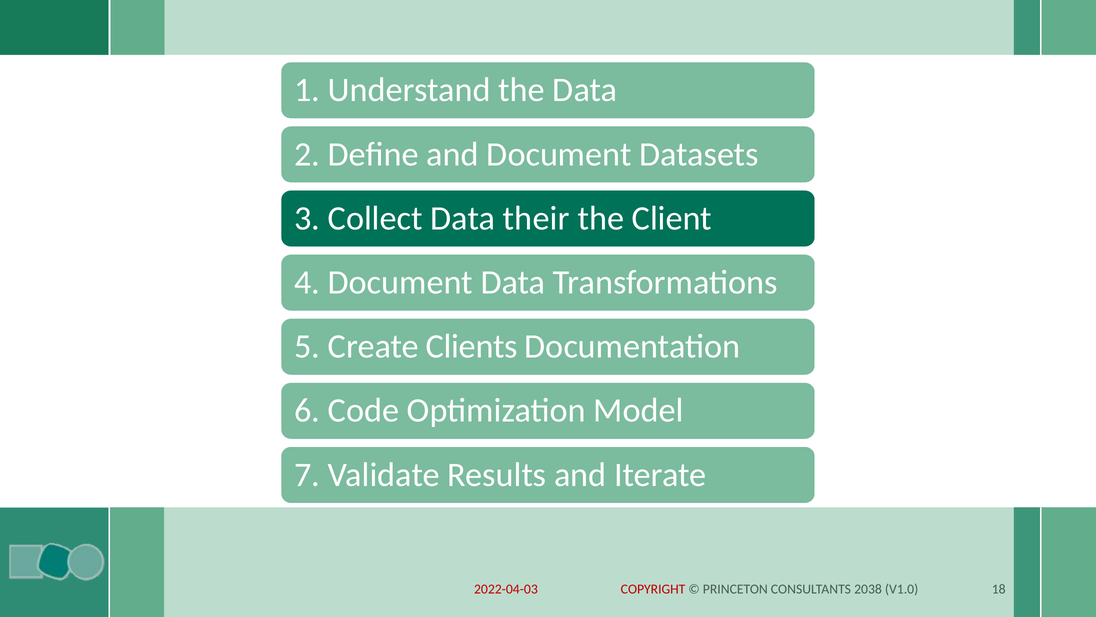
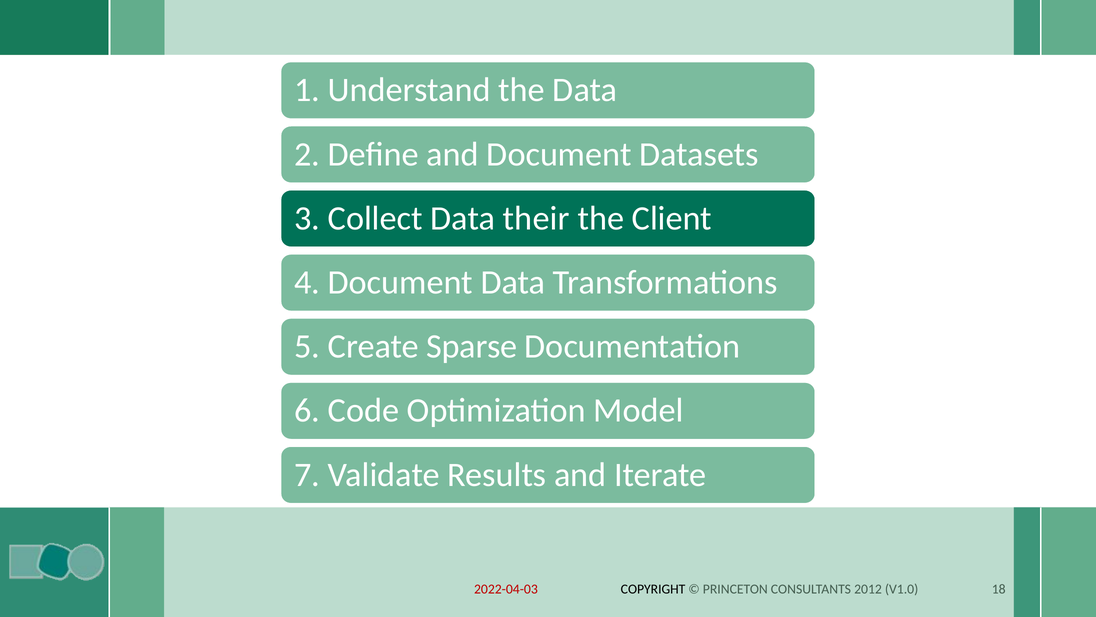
Clients: Clients -> Sparse (472, 346)
COPYRIGHT colour: red -> black (653, 589)
2038: 2038 -> 2012 (868, 589)
